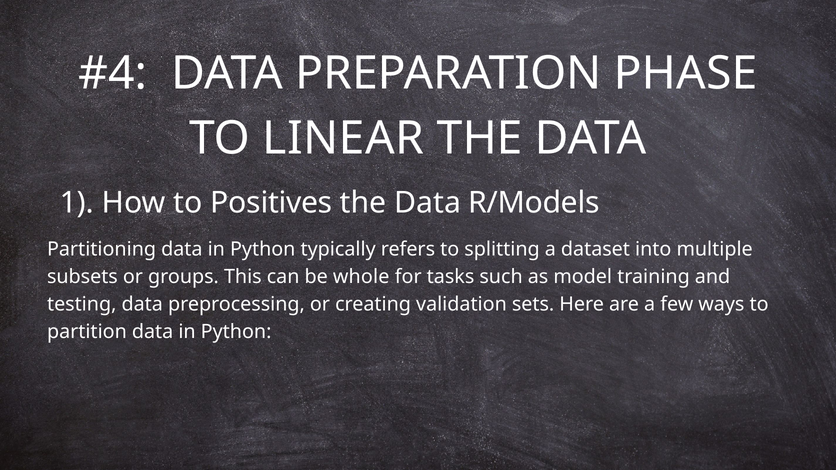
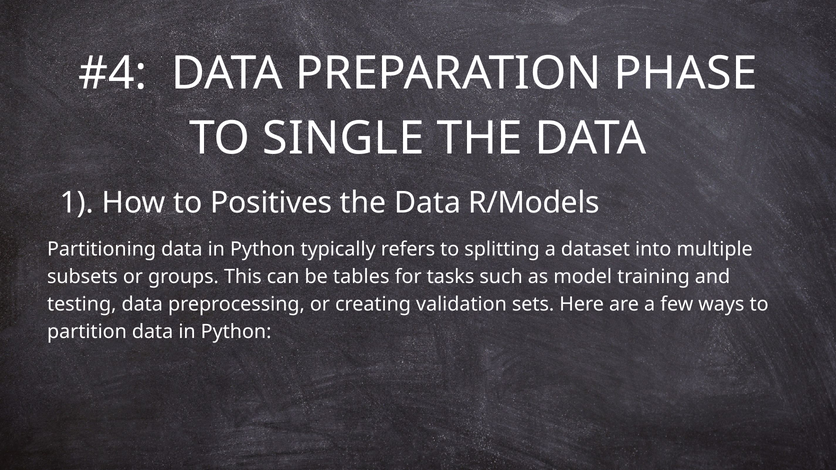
LINEAR: LINEAR -> SINGLE (343, 138)
whole: whole -> tables (361, 277)
